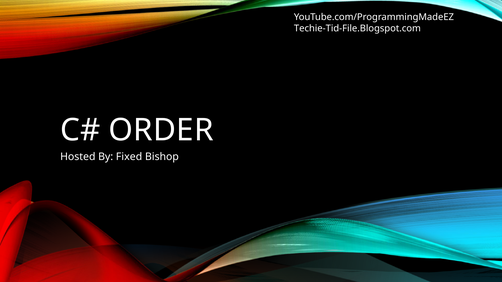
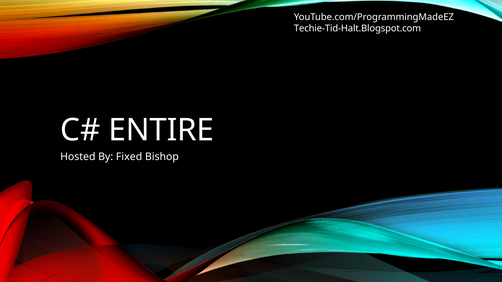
Techie-Tid-File.Blogspot.com: Techie-Tid-File.Blogspot.com -> Techie-Tid-Halt.Blogspot.com (357, 28)
ORDER: ORDER -> ENTIRE (161, 130)
